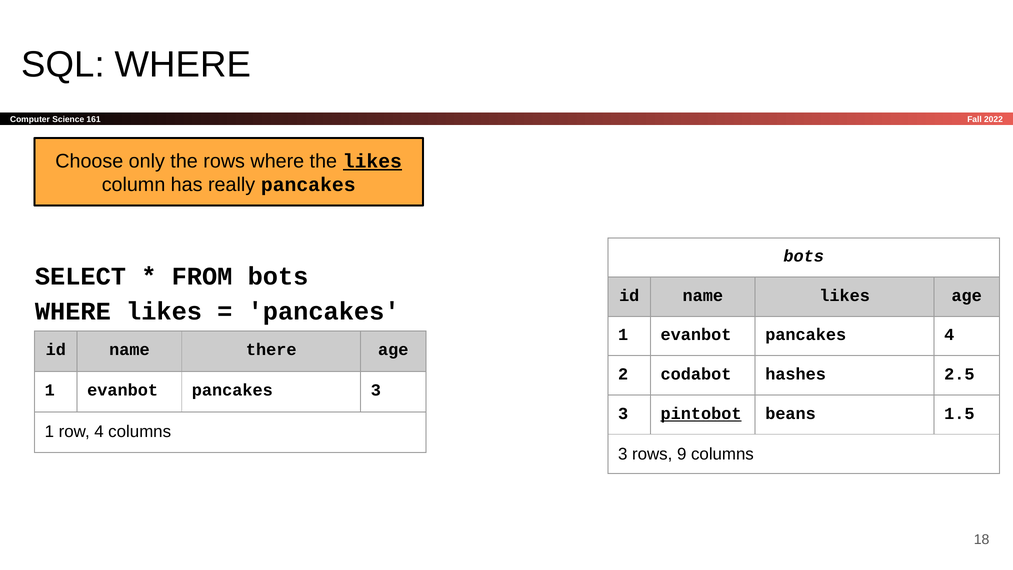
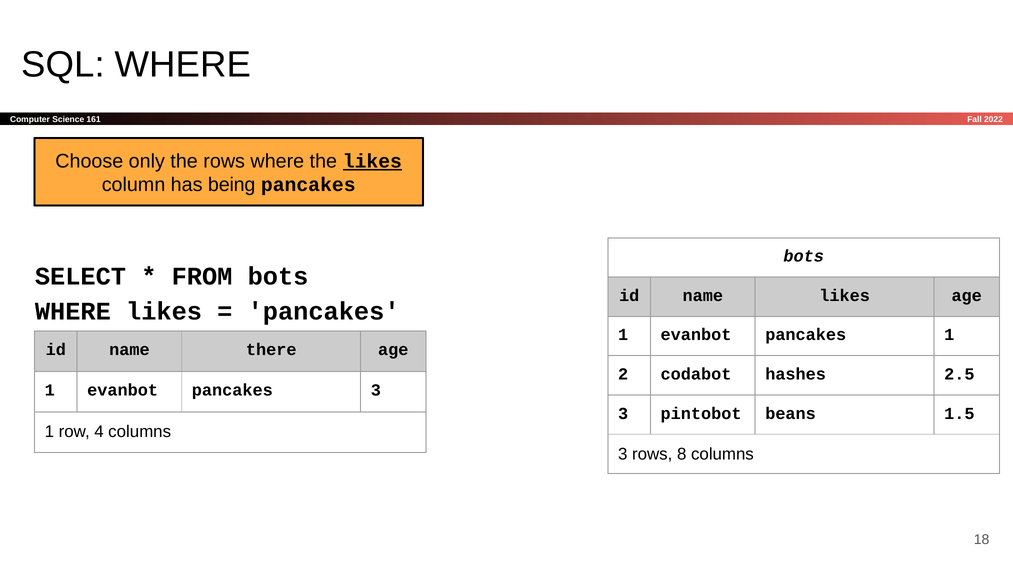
really: really -> being (232, 185)
pancakes 4: 4 -> 1 (949, 335)
pintobot underline: present -> none (701, 413)
9: 9 -> 8 (682, 454)
